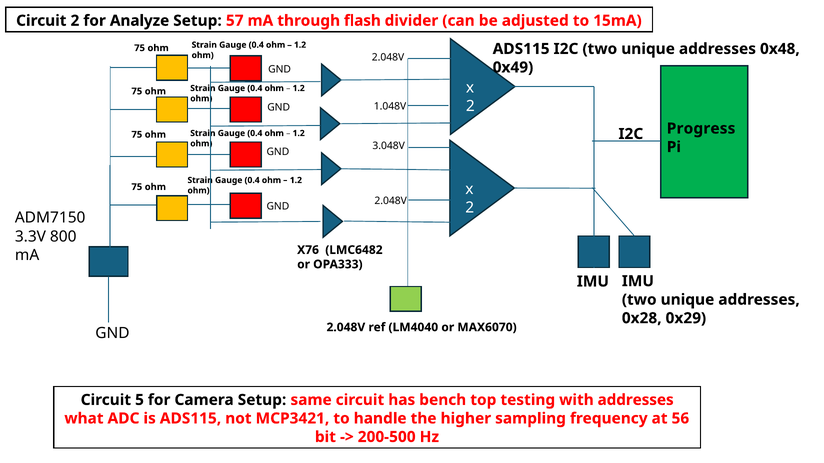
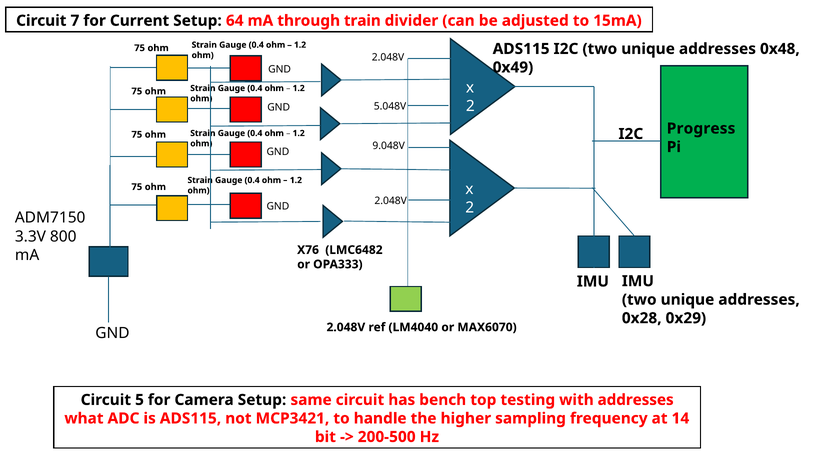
Circuit 2: 2 -> 7 (75, 21)
Analyze: Analyze -> Current (140, 21)
57: 57 -> 64 (235, 21)
flash: flash -> train (362, 21)
1.048V: 1.048V -> 5.048V (390, 107)
3.048V: 3.048V -> 9.048V (389, 146)
56: 56 -> 14 (680, 419)
